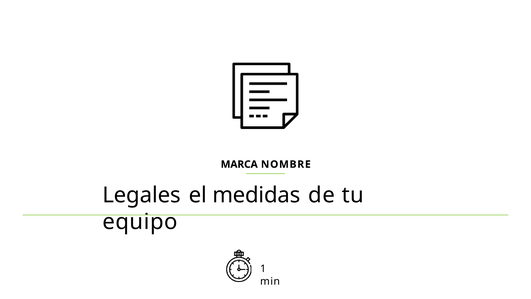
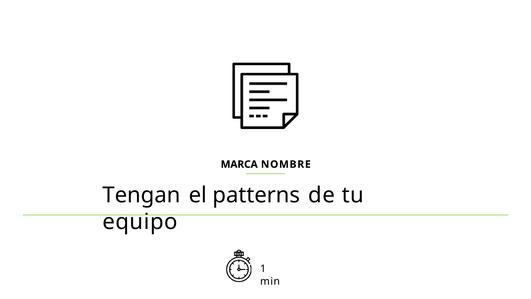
Legales: Legales -> Tengan (141, 195)
medidas: medidas -> patterns (256, 195)
